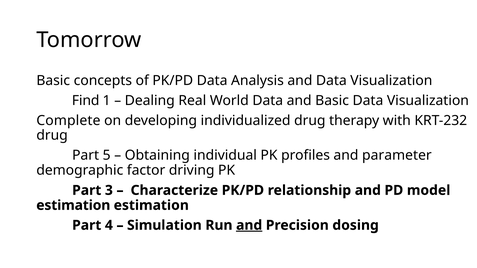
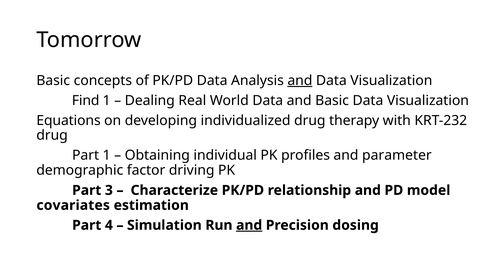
and underline: none -> present (300, 81)
Complete: Complete -> Equations (69, 121)
Part 5: 5 -> 1 (107, 156)
estimation: estimation -> covariates (73, 206)
